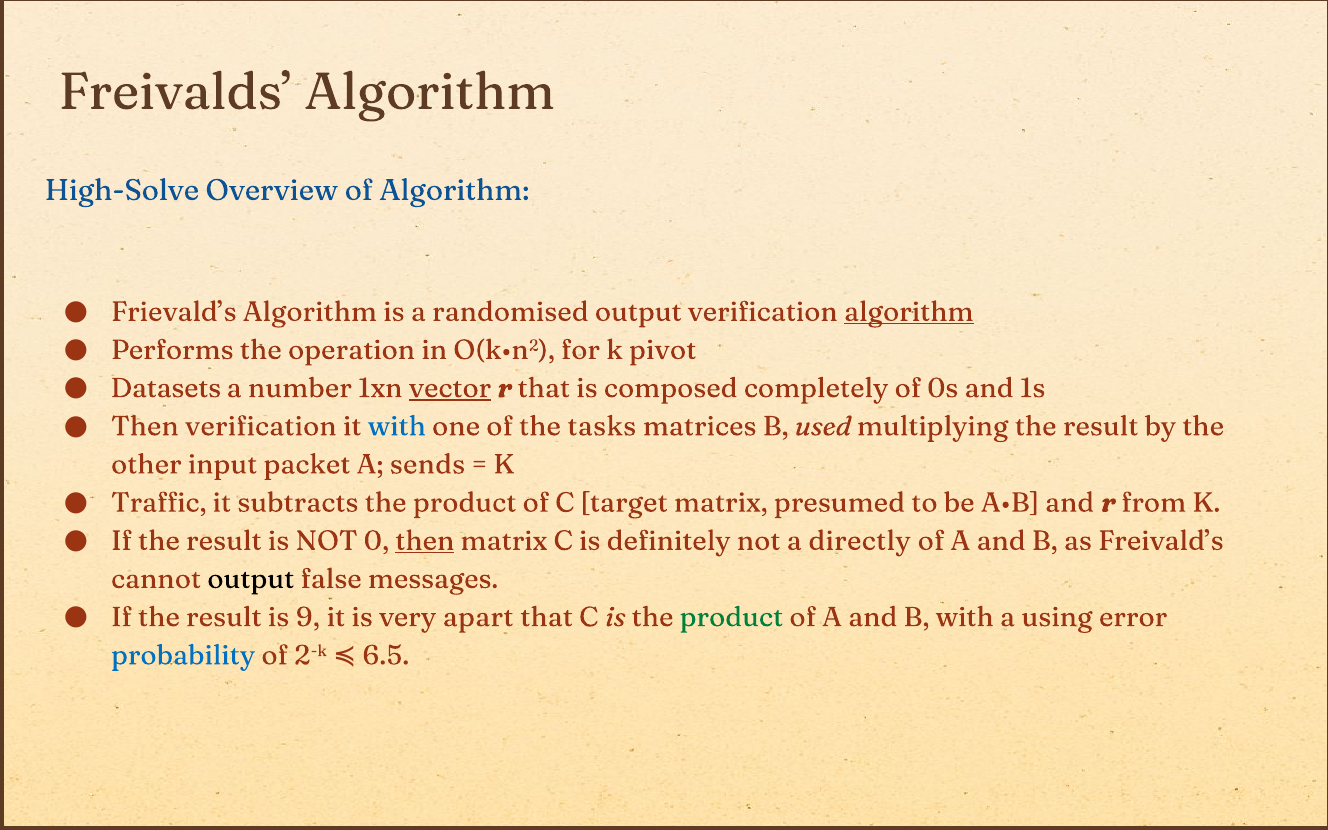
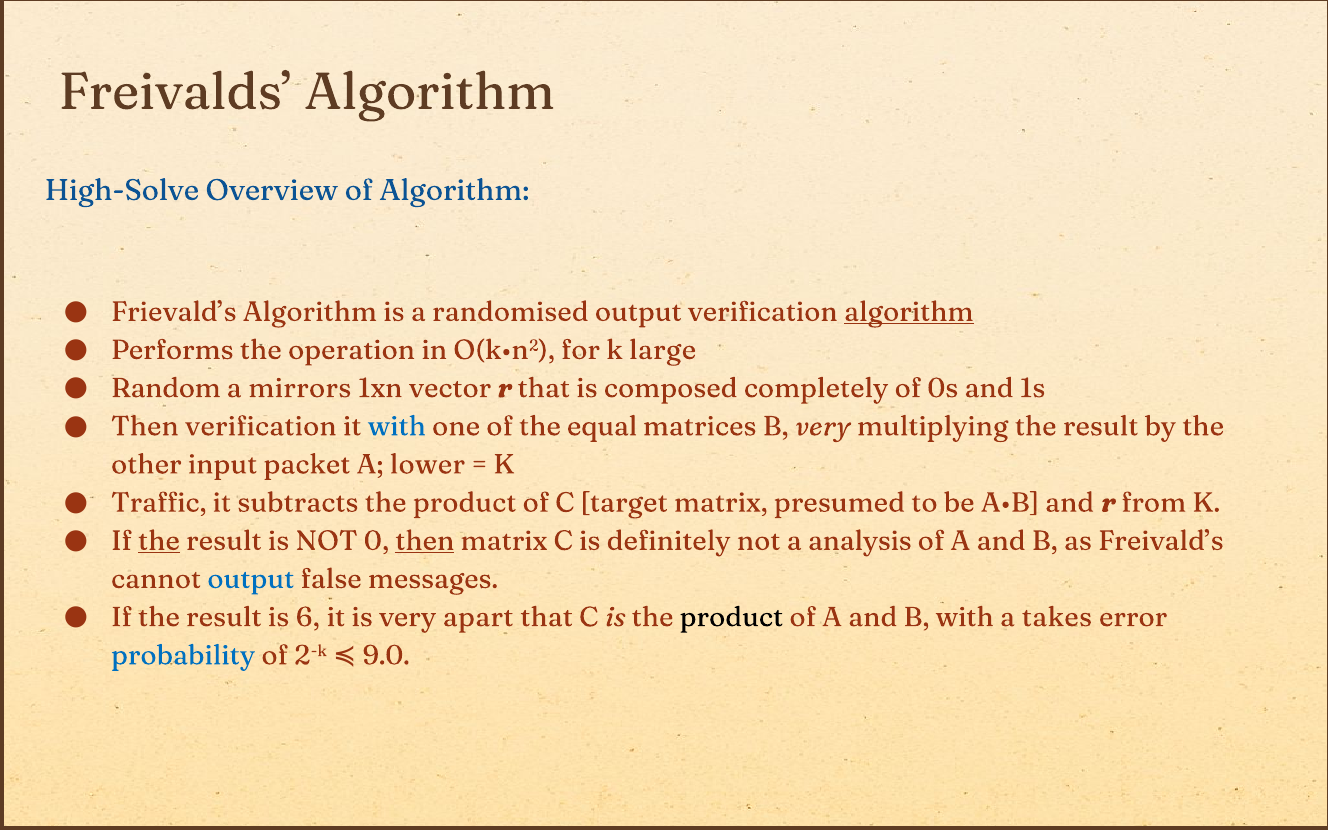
pivot: pivot -> large (663, 350)
Datasets: Datasets -> Random (166, 388)
number: number -> mirrors (300, 388)
vector underline: present -> none (450, 388)
tasks: tasks -> equal (602, 426)
B used: used -> very (823, 426)
sends: sends -> lower (427, 464)
the underline: none -> present (159, 541)
directly: directly -> analysis (860, 541)
output colour: black -> blue (251, 579)
9: 9 -> 6 (308, 617)
product colour: green -> black (731, 617)
using: using -> takes (1057, 617)
6.5: 6.5 -> 9.0 (386, 655)
